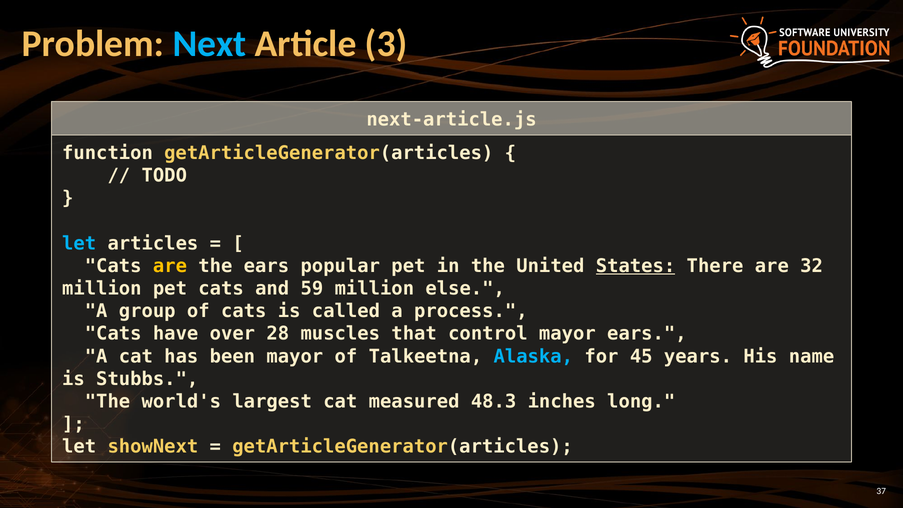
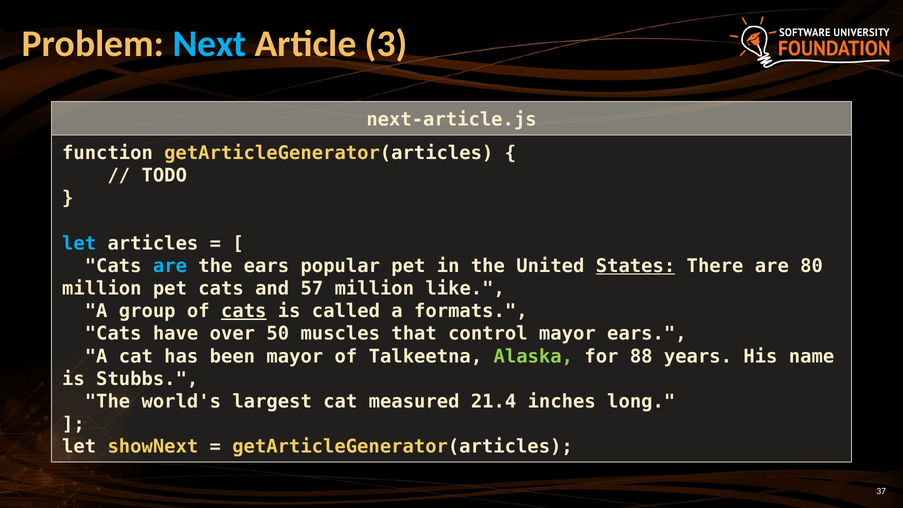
are colour: yellow -> light blue (170, 266)
32: 32 -> 80 (812, 266)
59: 59 -> 57 (312, 289)
else: else -> like (465, 289)
cats underline: none -> present (244, 311)
process: process -> formats (471, 311)
28: 28 -> 50 (278, 334)
Alaska colour: light blue -> light green (533, 356)
45: 45 -> 88 (641, 356)
48.3: 48.3 -> 21.4 (494, 402)
